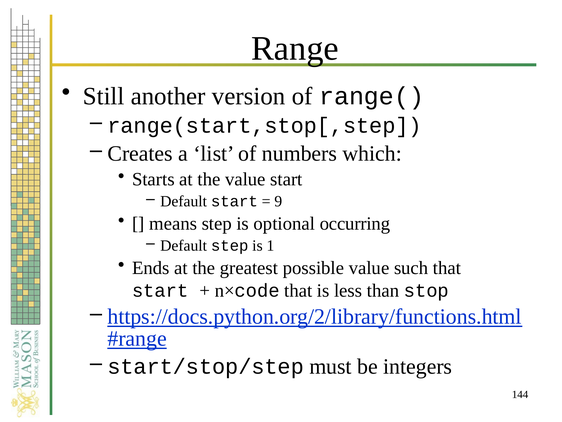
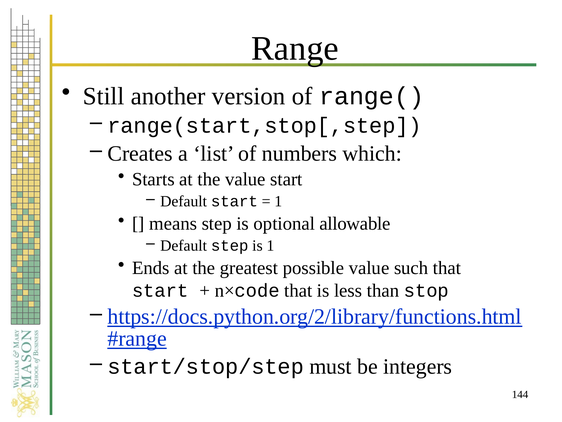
9: 9 -> 1 (278, 201)
occurring: occurring -> allowable (355, 223)
